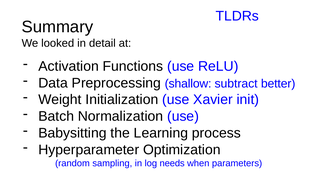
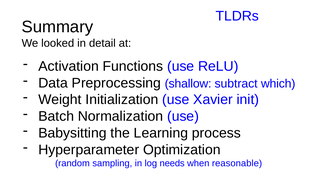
better: better -> which (278, 84)
parameters: parameters -> reasonable (237, 164)
